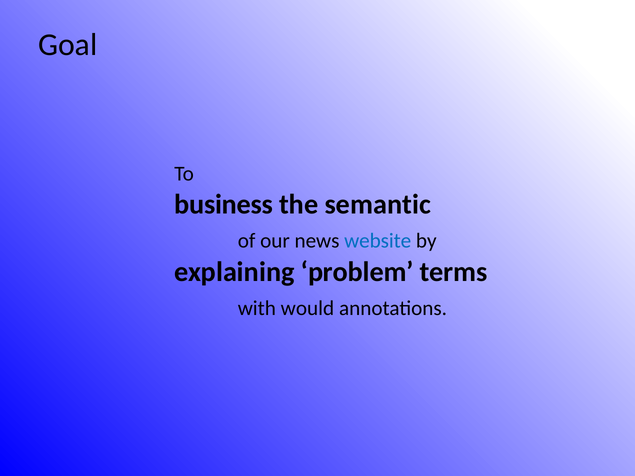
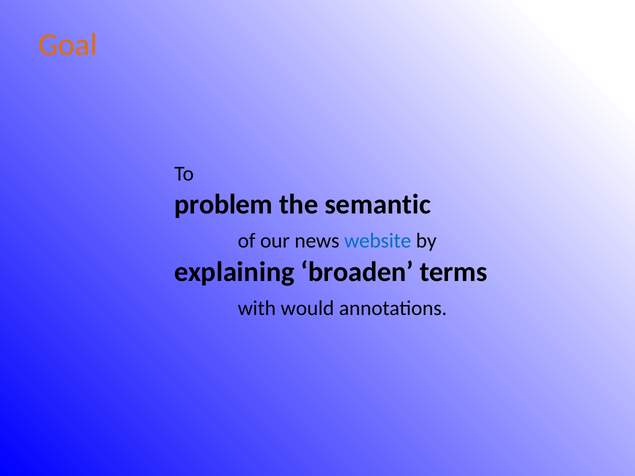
Goal colour: black -> orange (68, 45)
business: business -> problem (224, 204)
problem: problem -> broaden (357, 272)
